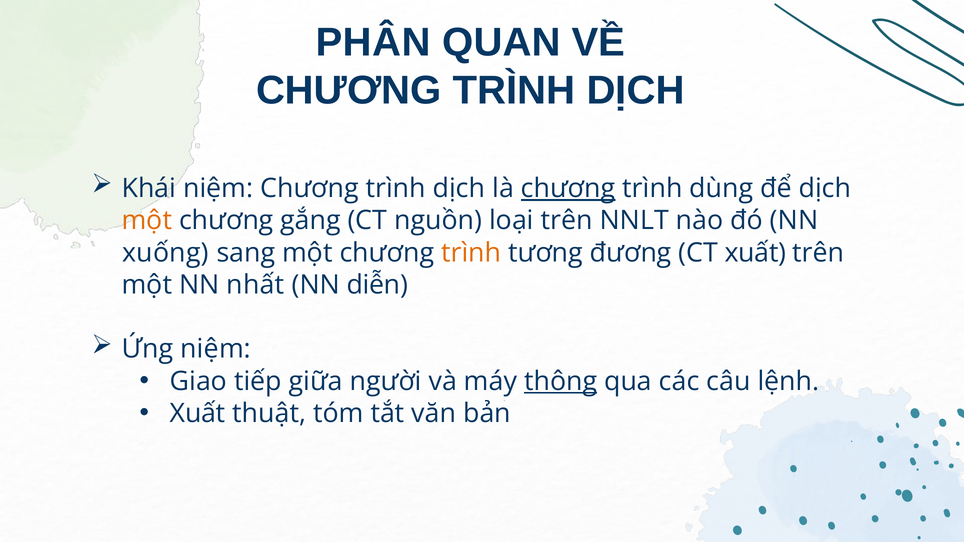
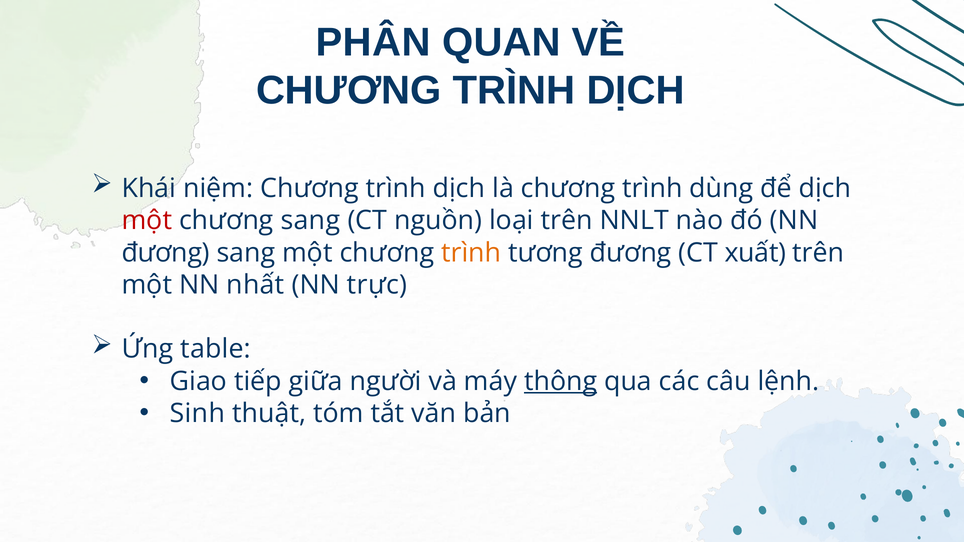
chương underline: present -> none (568, 189)
một colour: orange -> red (147, 221)
chương gắng: gắng -> sang (310, 221)
xuống: xuống -> đương (166, 253)
diễn: diễn -> trực (377, 285)
Ứng niệm: niệm -> table (216, 349)
Xuất: Xuất -> Sinh (197, 414)
